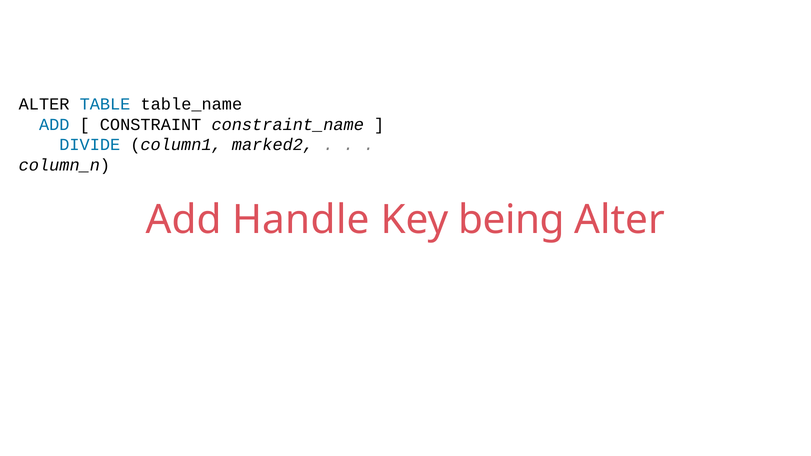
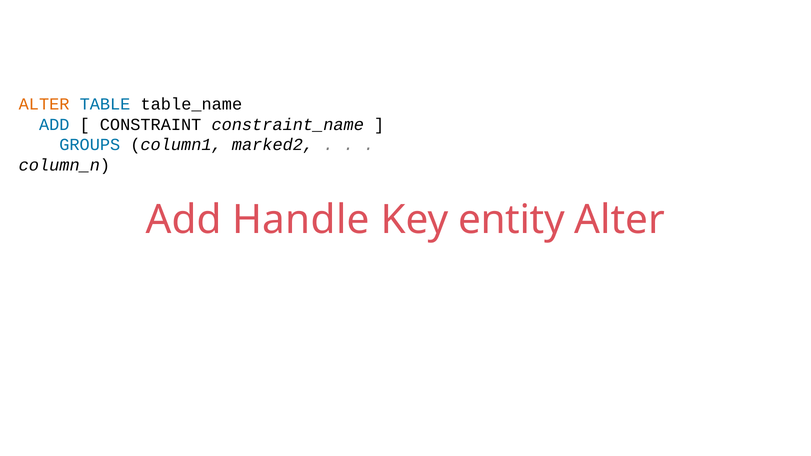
ALTER colour: black -> orange (44, 104)
DIVIDE: DIVIDE -> GROUPS (90, 145)
being: being -> entity (512, 220)
